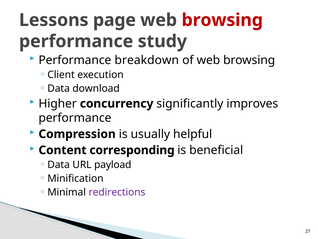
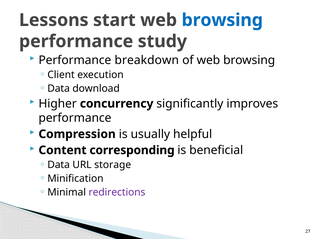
page: page -> start (114, 20)
browsing colour: red -> blue (222, 20)
payload: payload -> storage (113, 164)
